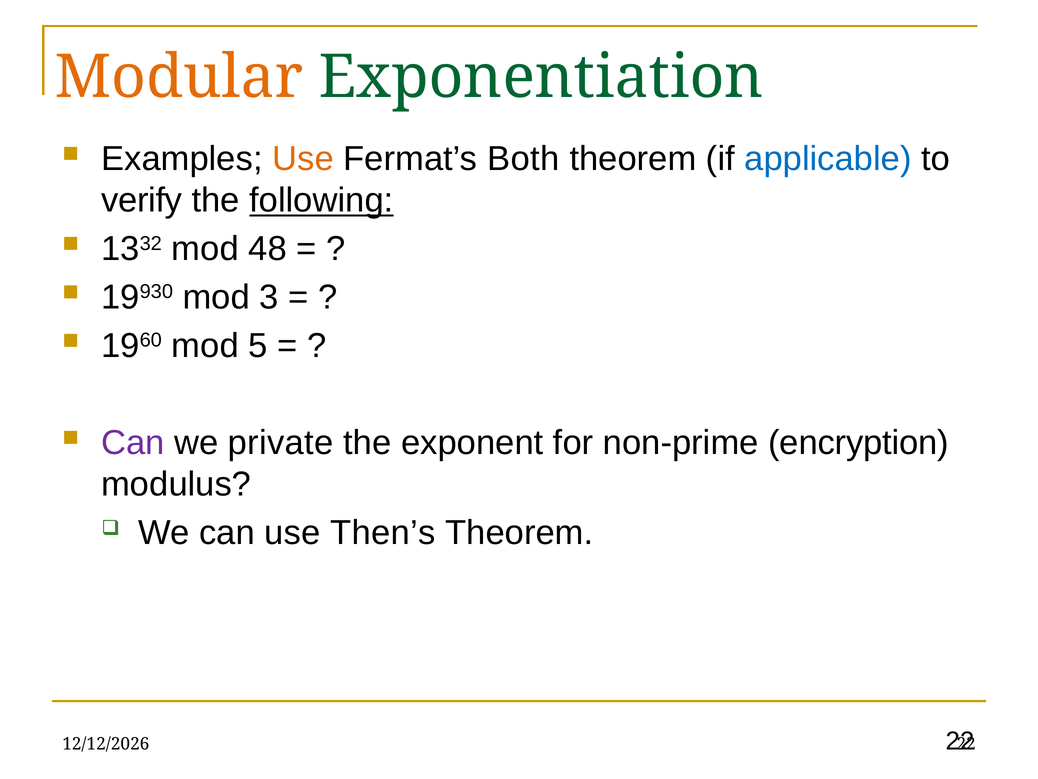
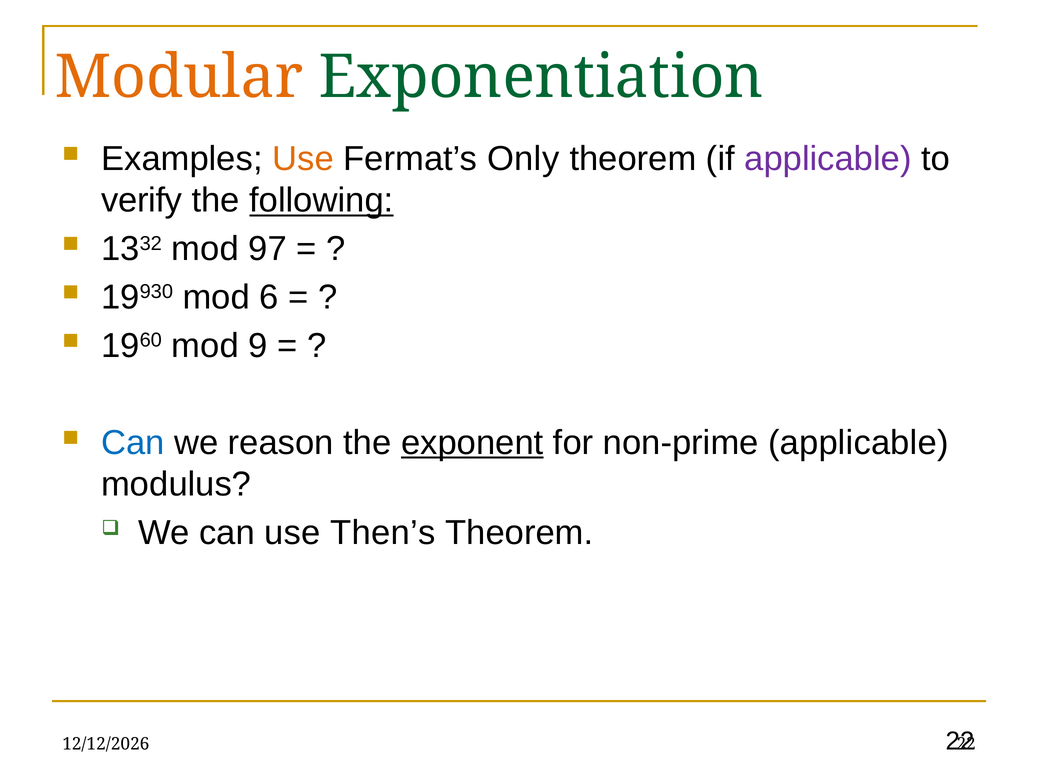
Both: Both -> Only (523, 159)
applicable colour: blue -> purple (828, 159)
48: 48 -> 97 (268, 249)
3: 3 -> 6 (269, 297)
5: 5 -> 9 (258, 346)
Can colour: purple -> blue (133, 443)
private: private -> reason (281, 443)
exponent underline: none -> present (472, 443)
non-prime encryption: encryption -> applicable (858, 443)
